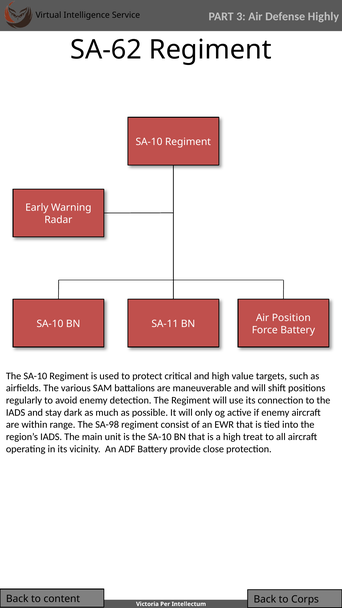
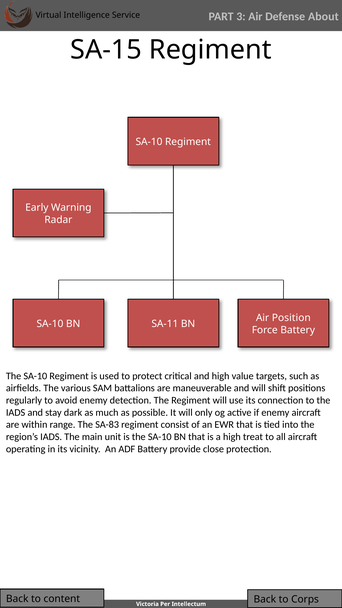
Highly: Highly -> About (323, 16)
SA-62: SA-62 -> SA-15 (106, 50)
SA-98: SA-98 -> SA-83 (107, 425)
